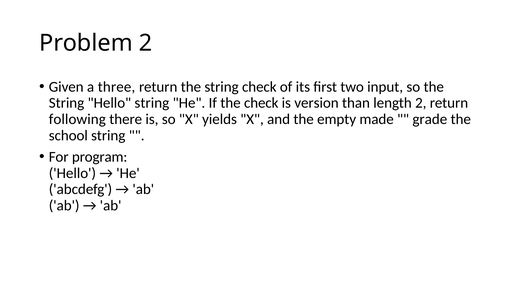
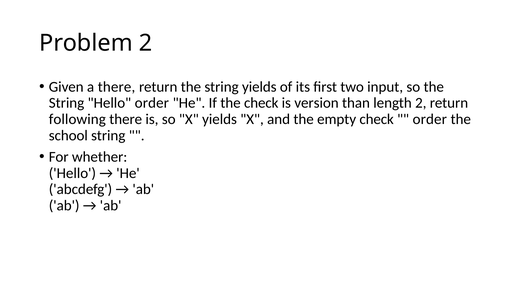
a three: three -> there (116, 87)
string check: check -> yields (259, 87)
Hello string: string -> order (152, 103)
empty made: made -> check (377, 119)
grade: grade -> order (430, 119)
program: program -> whether (100, 157)
